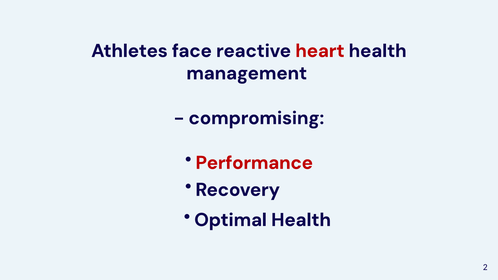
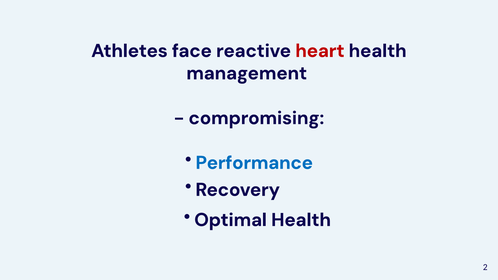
Performance colour: red -> blue (254, 163)
